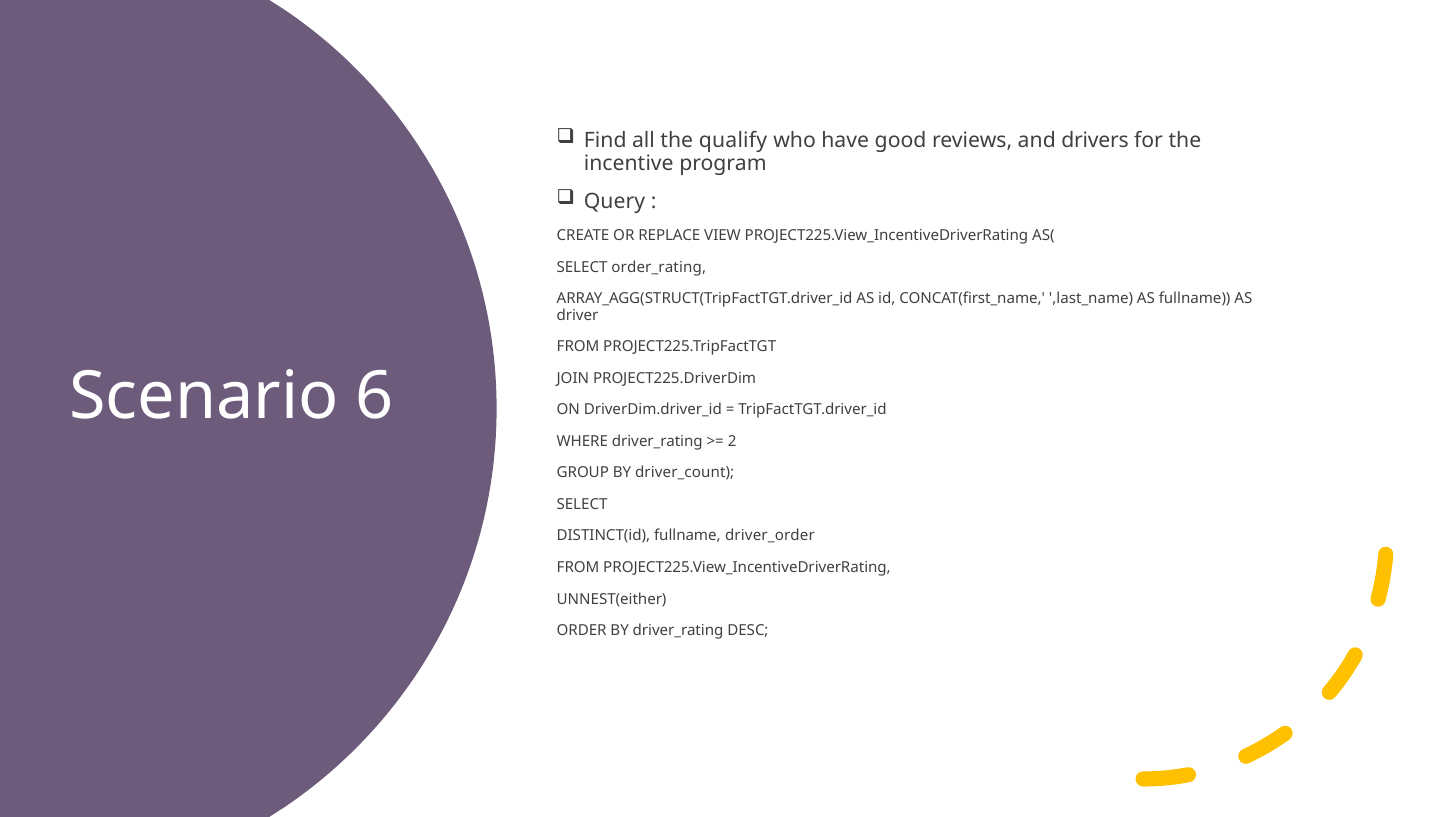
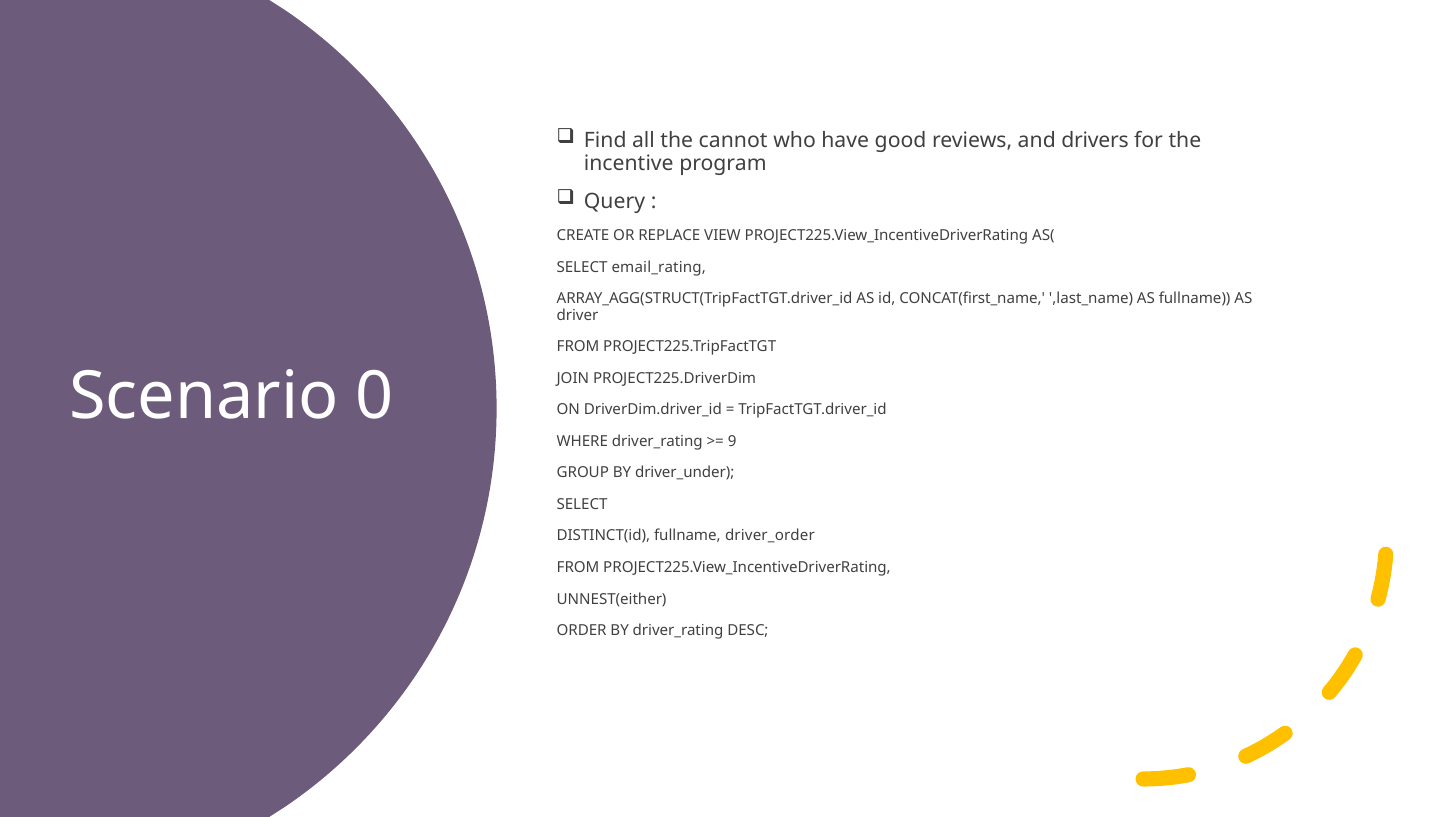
qualify: qualify -> cannot (733, 140)
order_rating: order_rating -> email_rating (659, 268)
6: 6 -> 0 (375, 397)
2: 2 -> 9 (732, 442)
driver_count: driver_count -> driver_under (685, 473)
